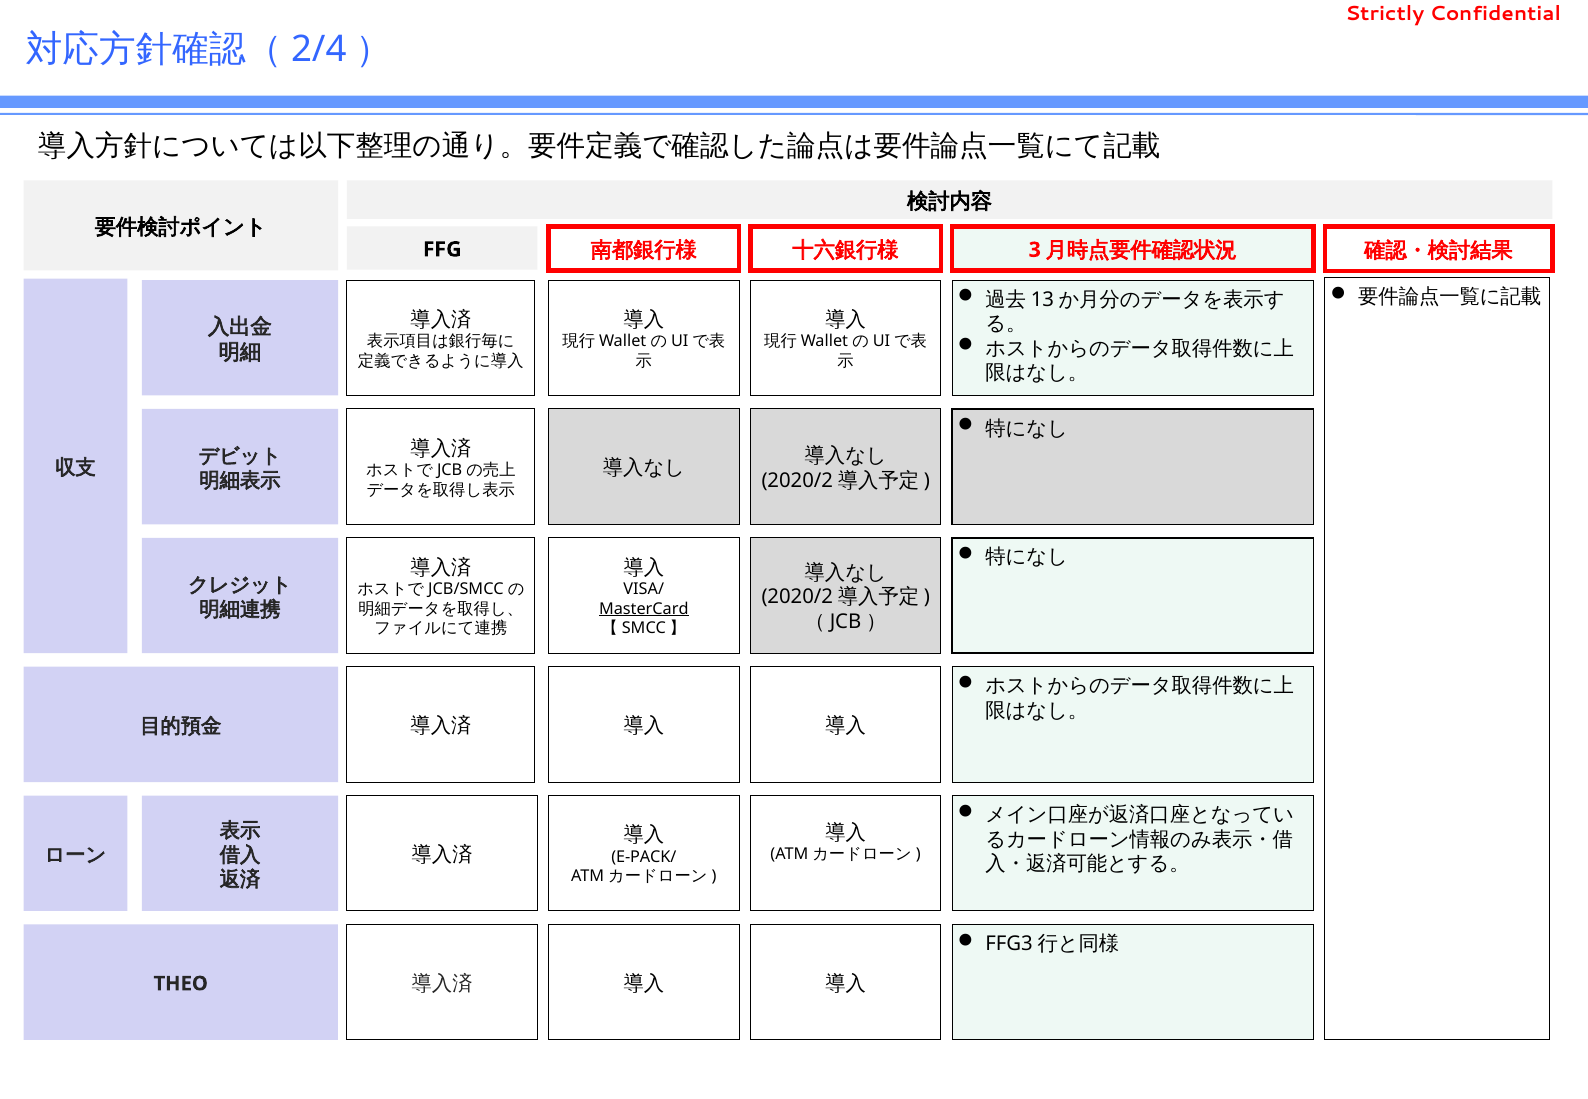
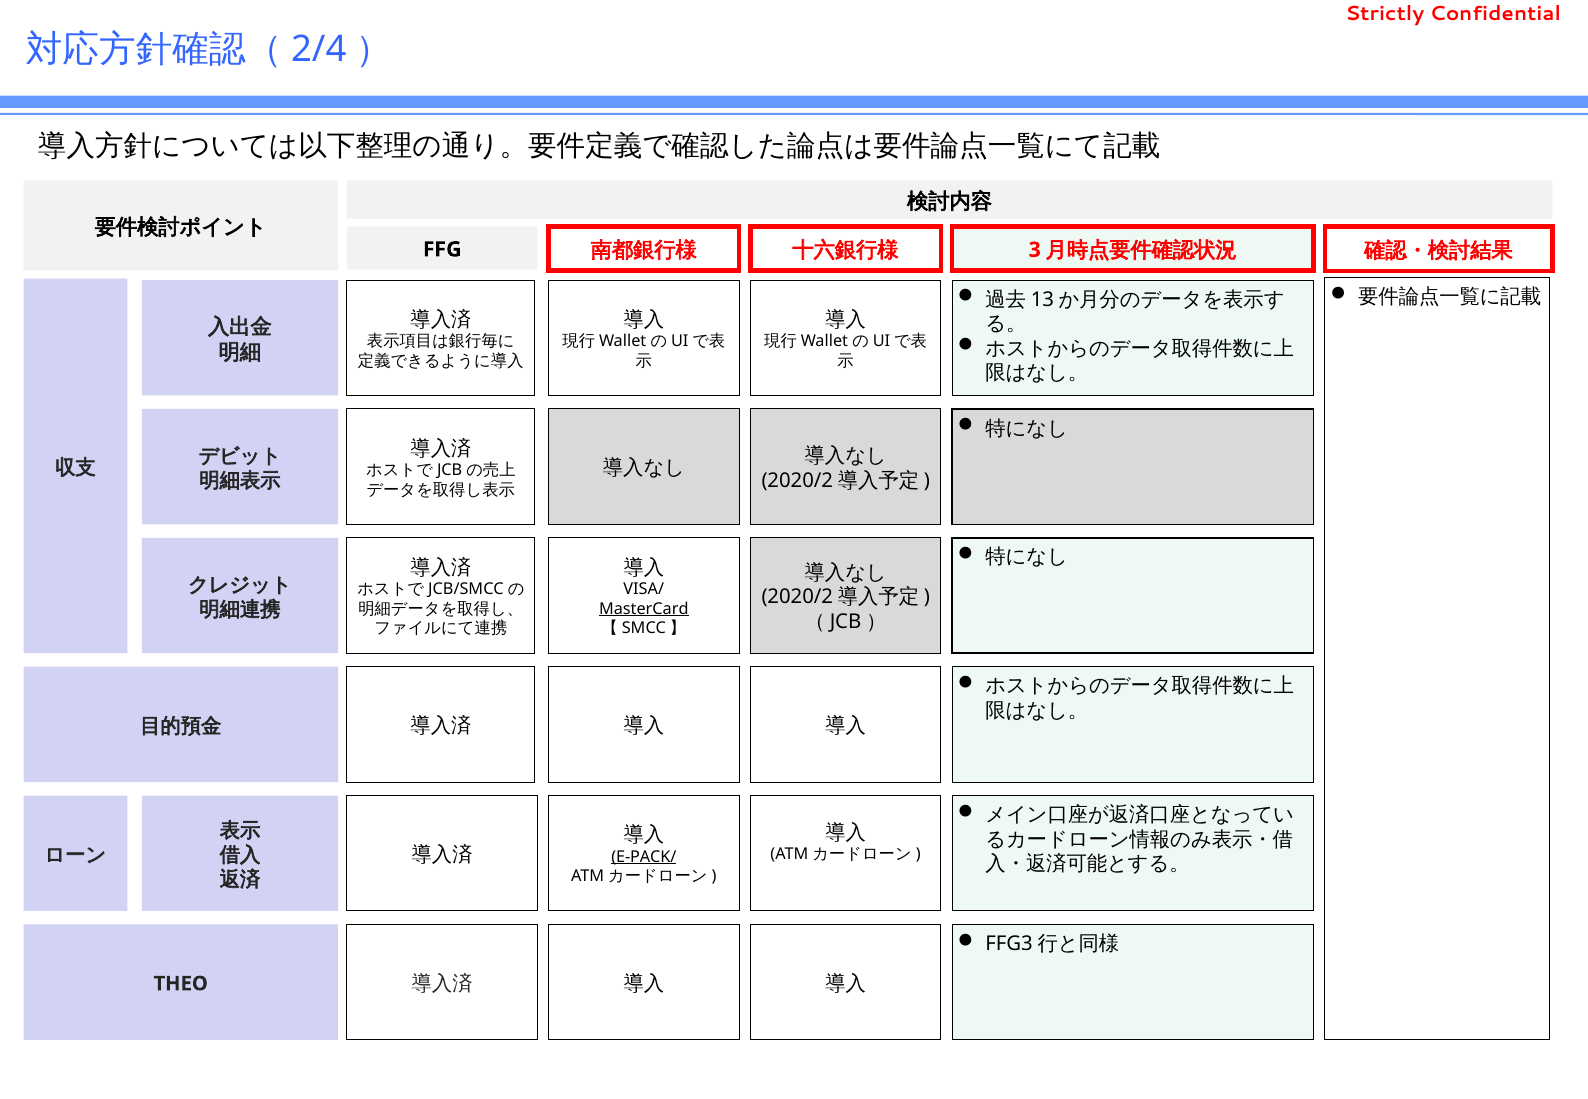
E-PACK/ underline: none -> present (644, 857)
